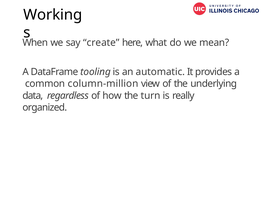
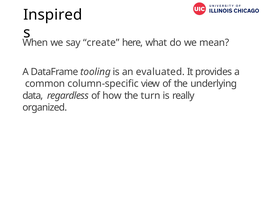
Working: Working -> Inspired (53, 15)
automatic: automatic -> evaluated (160, 72)
column-million: column-million -> column-specific (103, 84)
